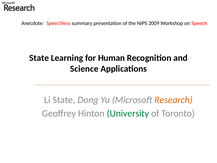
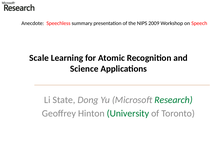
State: State -> Scale (39, 58)
Human: Human -> Atomic (111, 58)
Research colour: orange -> green (174, 100)
